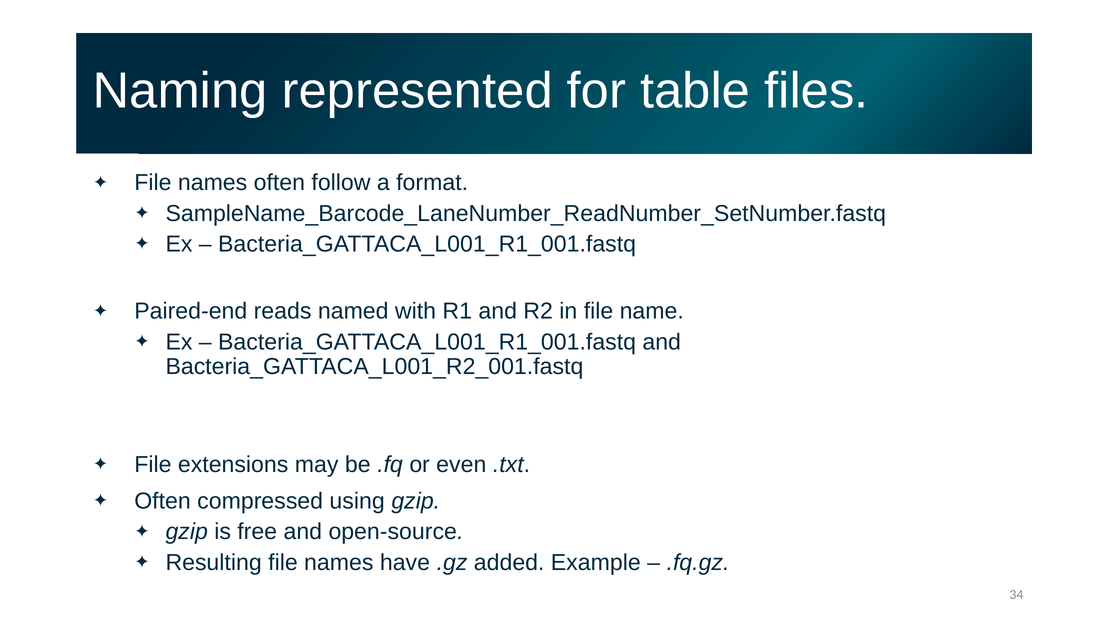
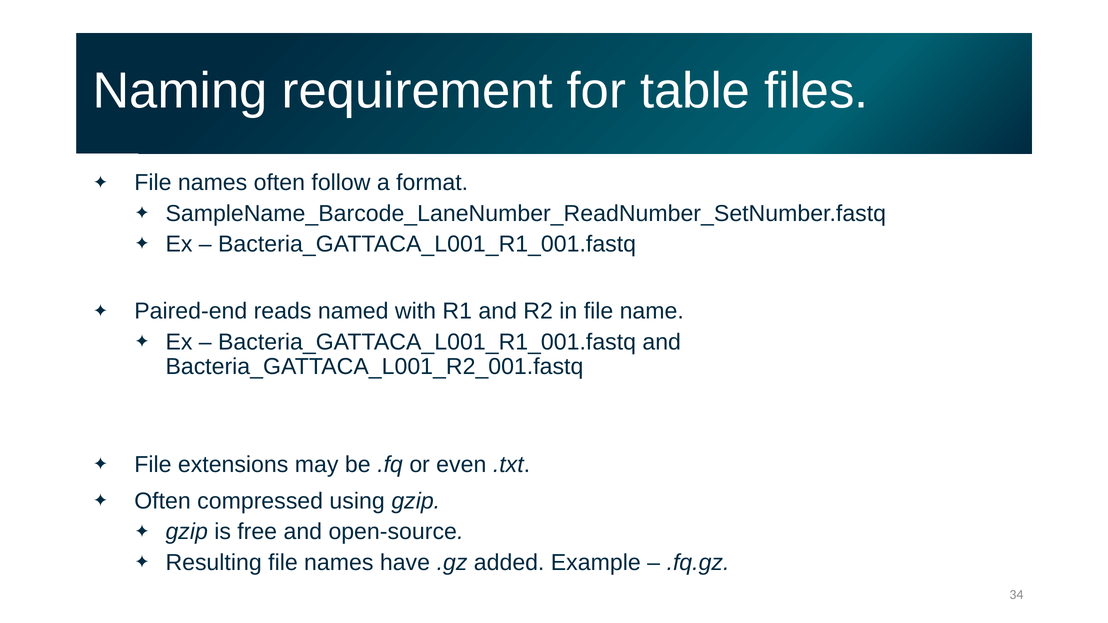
represented: represented -> requirement (417, 91)
